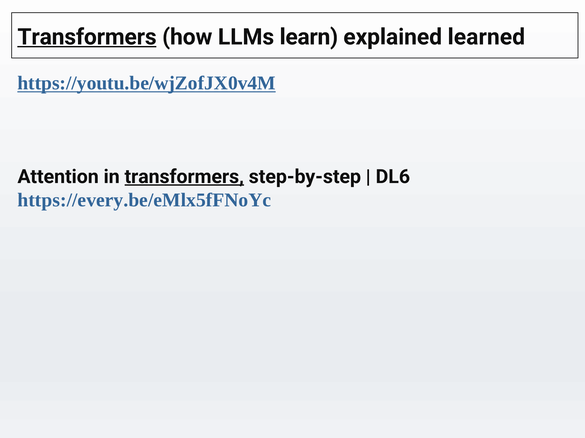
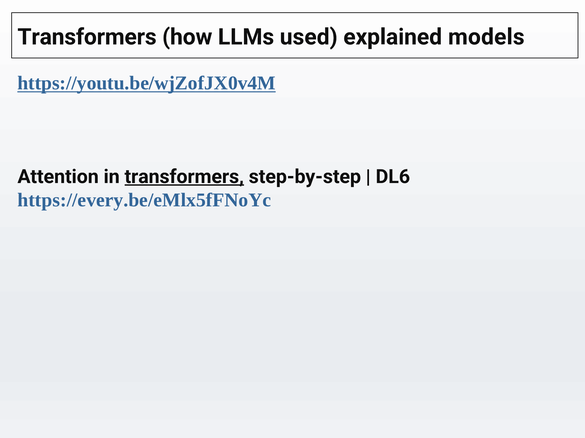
Transformers underline: present -> none (87, 37)
learn: learn -> used (309, 37)
learned: learned -> models (486, 37)
